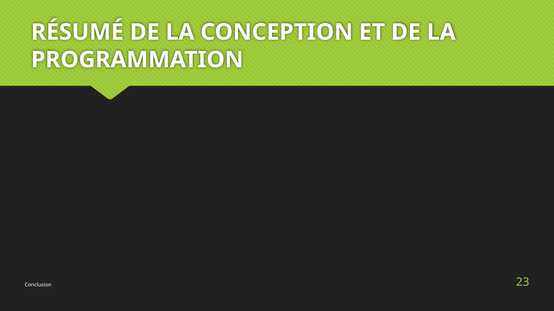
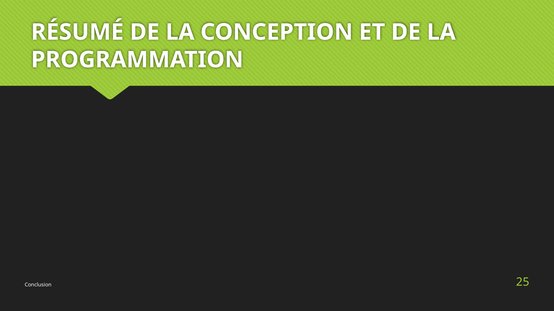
23: 23 -> 25 (523, 283)
